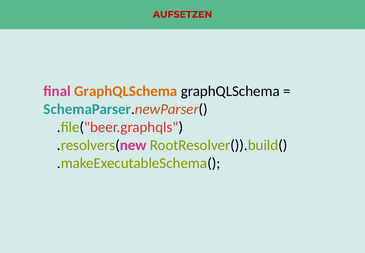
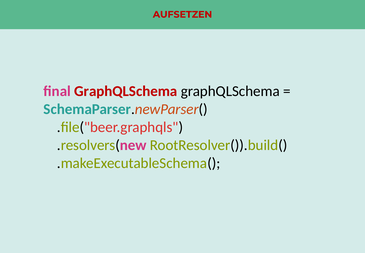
GraphQLSchema colour: orange -> red (126, 91)
